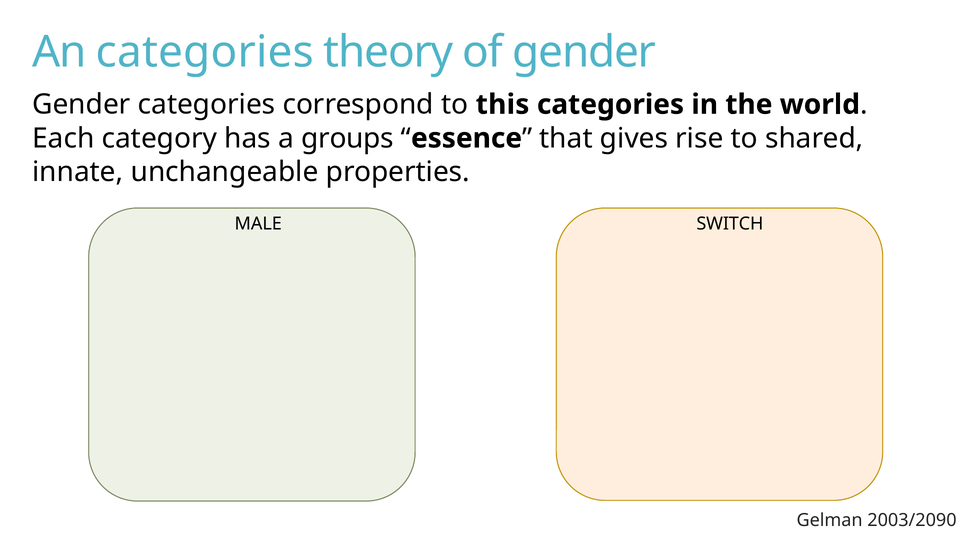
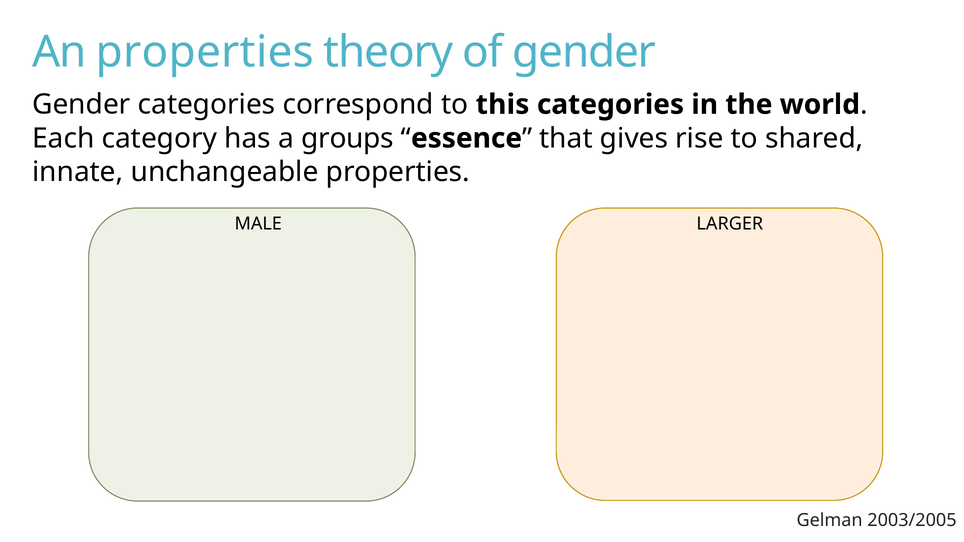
An categories: categories -> properties (205, 52)
SWITCH: SWITCH -> LARGER (730, 224)
2003/2090: 2003/2090 -> 2003/2005 (912, 520)
